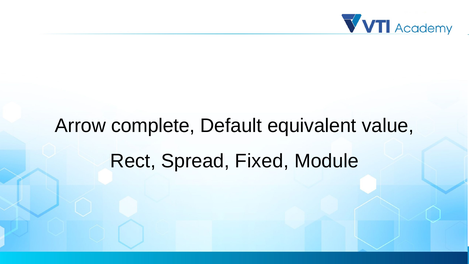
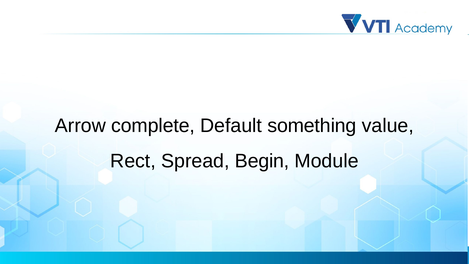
equivalent: equivalent -> something (312, 126)
Fixed: Fixed -> Begin (262, 161)
